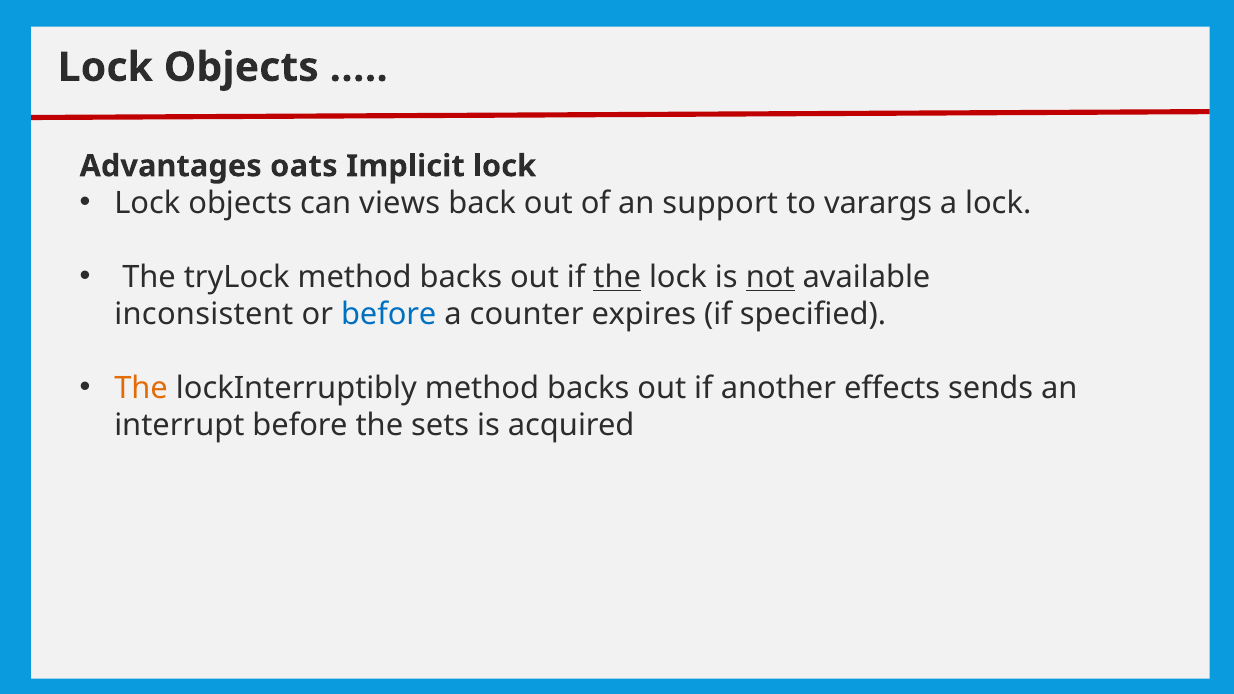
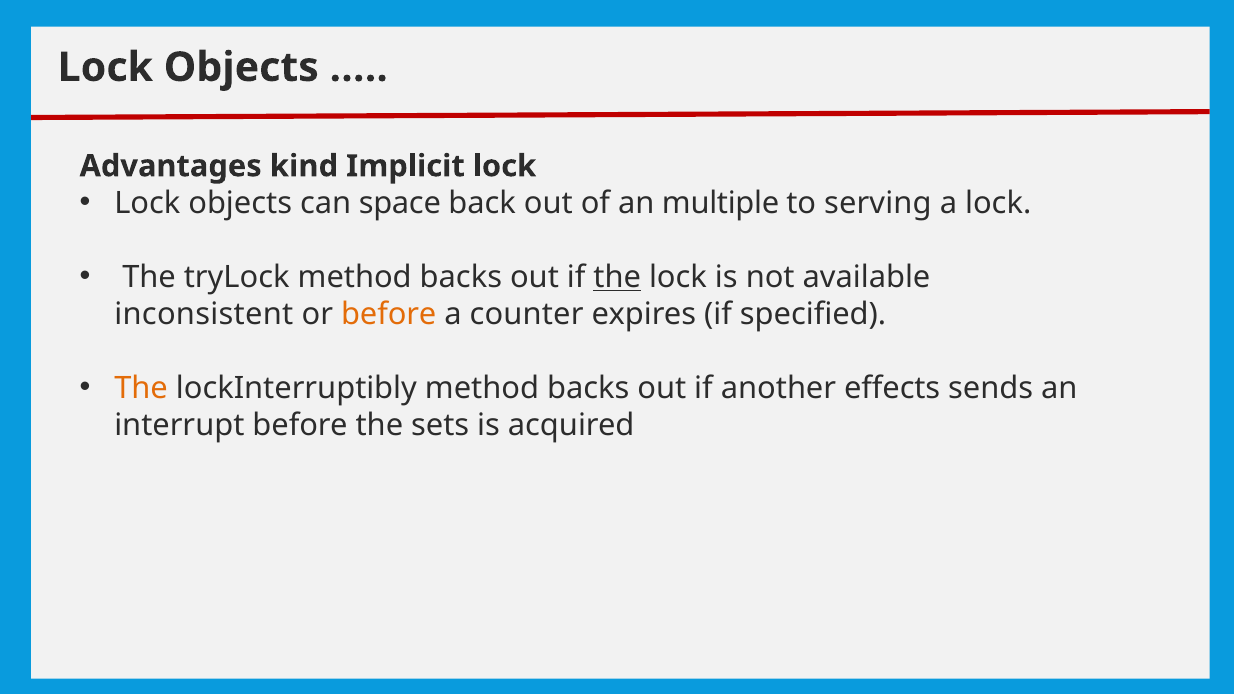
oats: oats -> kind (304, 166)
views: views -> space (400, 203)
support: support -> multiple (721, 203)
varargs: varargs -> serving (878, 203)
not underline: present -> none (770, 277)
before colour: blue -> orange (389, 314)
